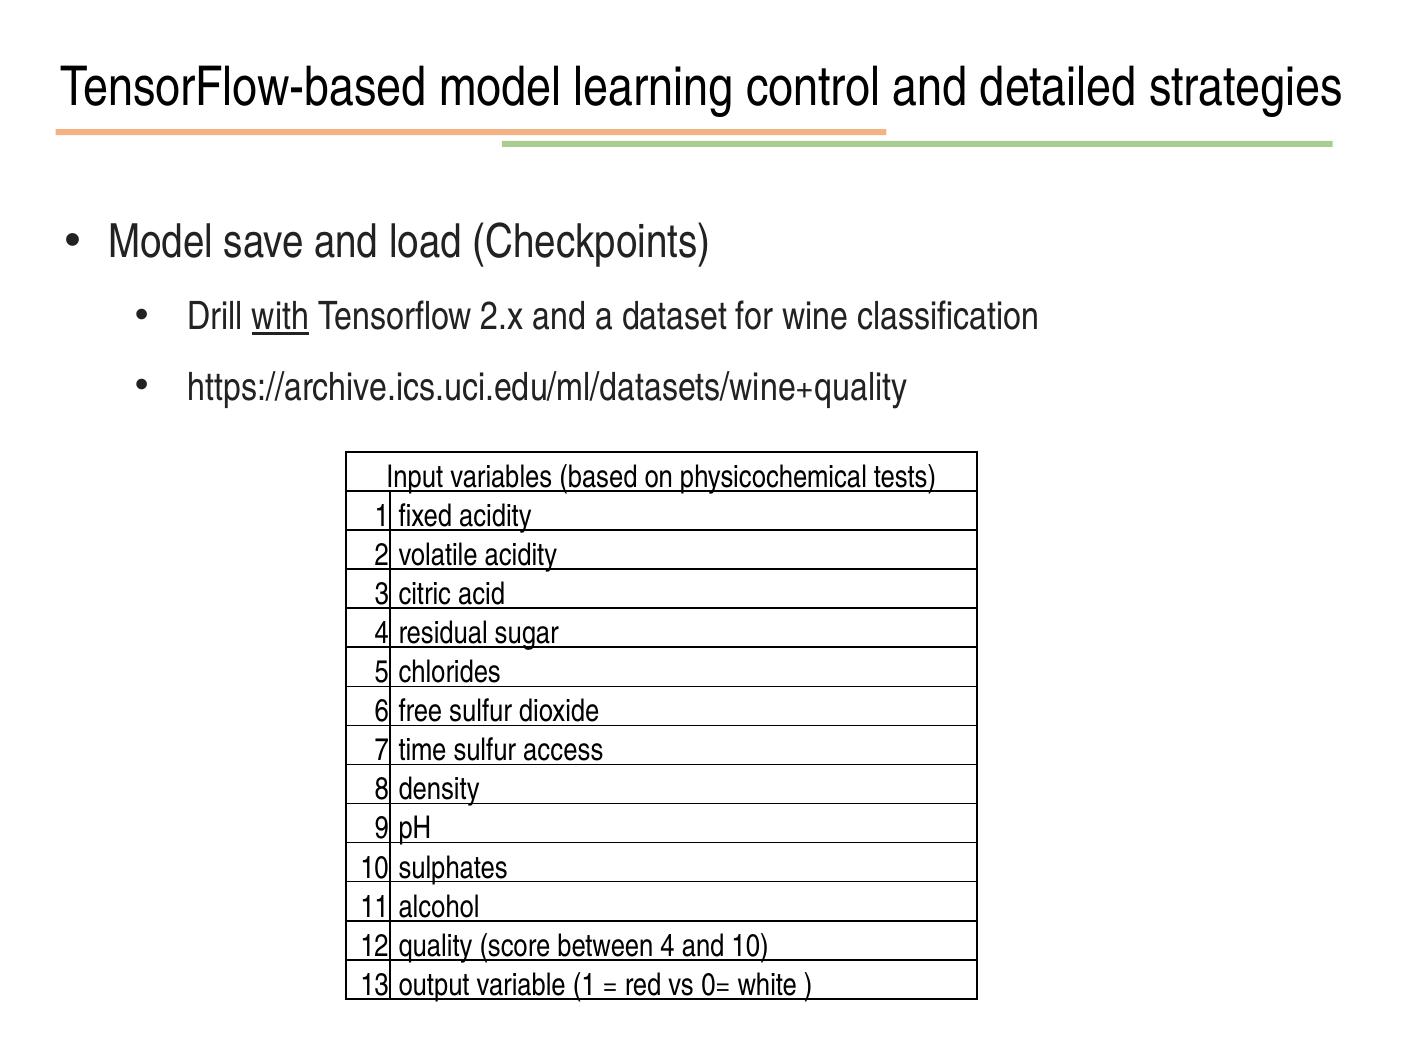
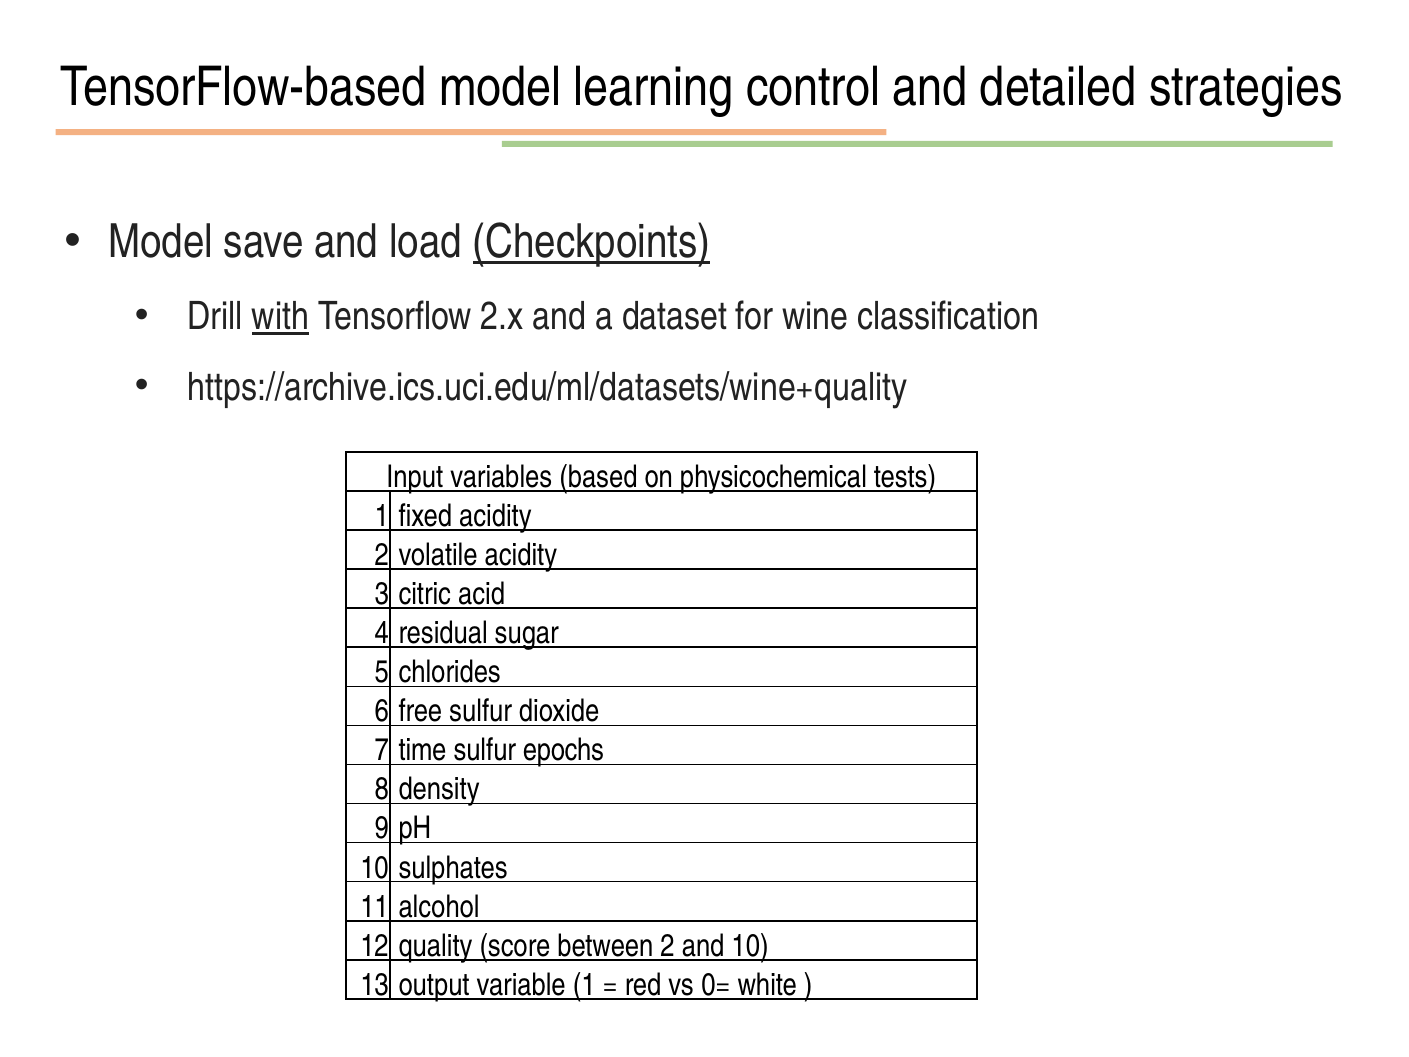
Checkpoints underline: none -> present (591, 242)
access: access -> epochs (563, 750)
between 4: 4 -> 2 (668, 946)
